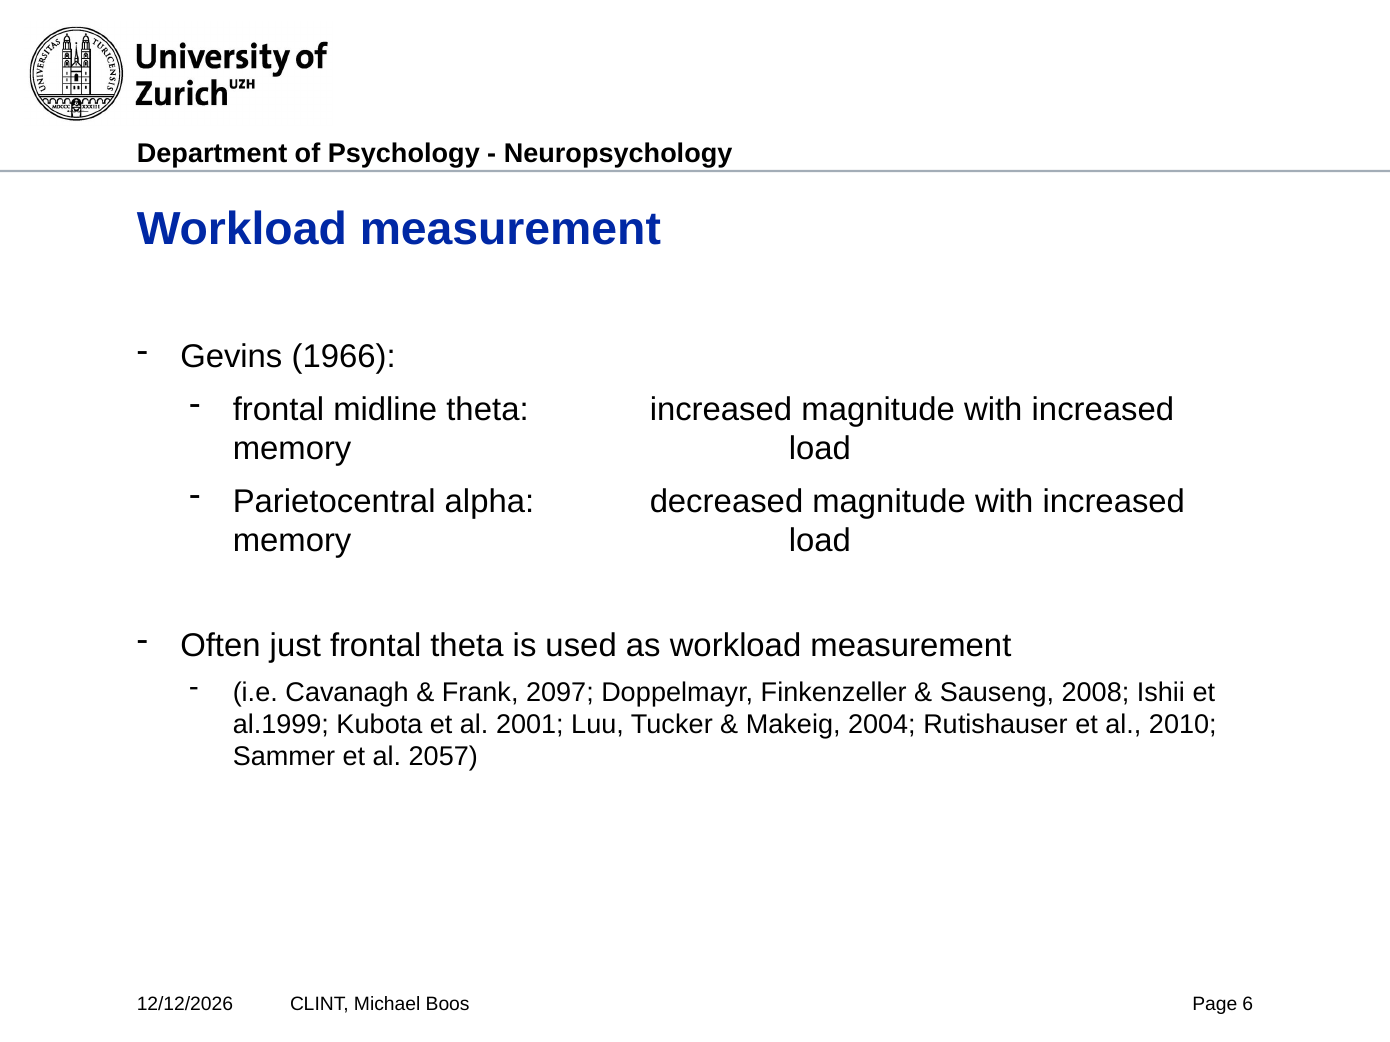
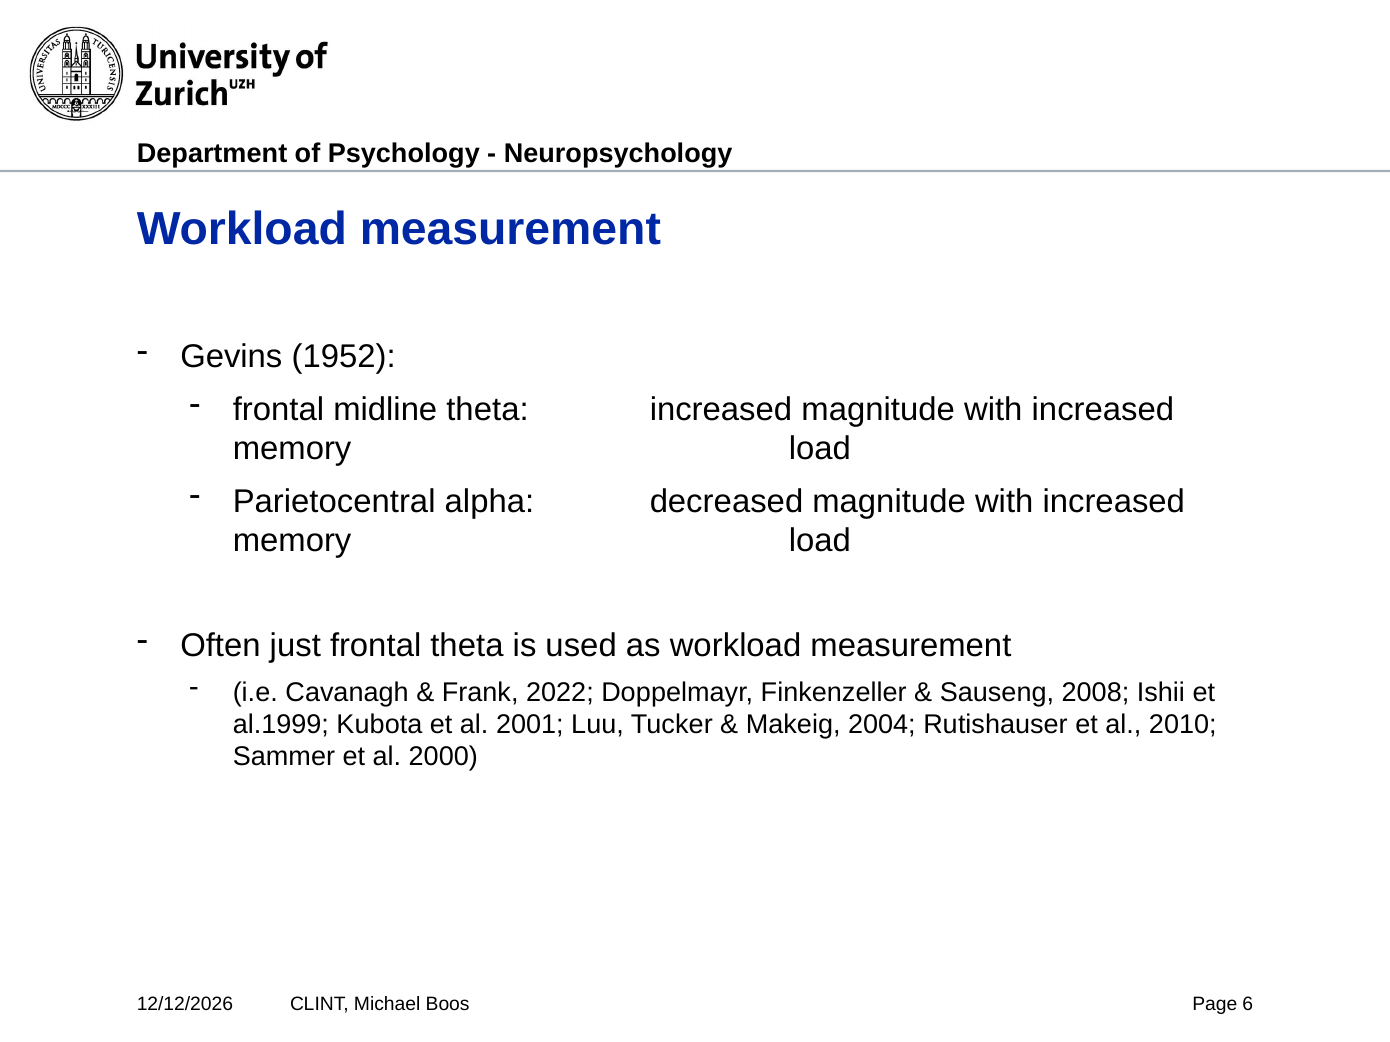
1966: 1966 -> 1952 (344, 357)
2097: 2097 -> 2022 (560, 692)
2057: 2057 -> 2000 (443, 757)
